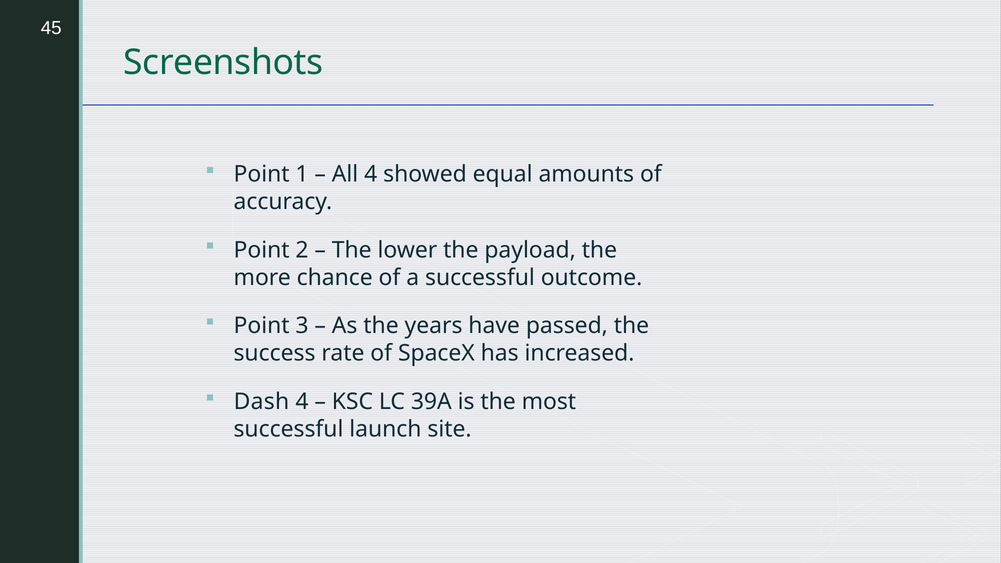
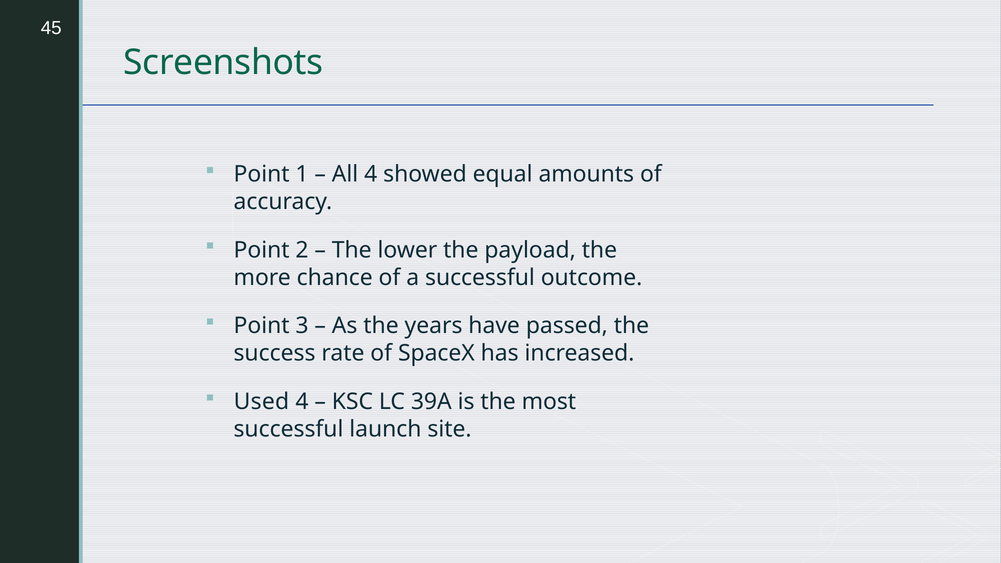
Dash: Dash -> Used (261, 402)
